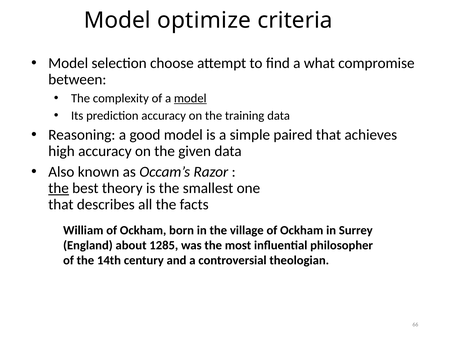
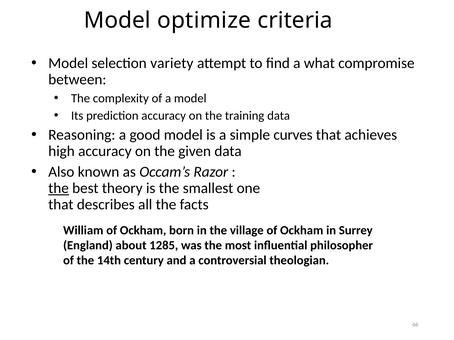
choose: choose -> variety (172, 63)
model underline: present -> none (190, 98)
paired: paired -> curves (293, 135)
